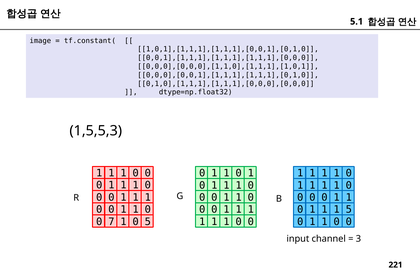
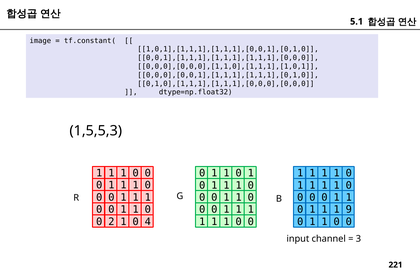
1 5: 5 -> 9 (349, 210)
7: 7 -> 2 (111, 222)
0 5: 5 -> 4 (148, 222)
